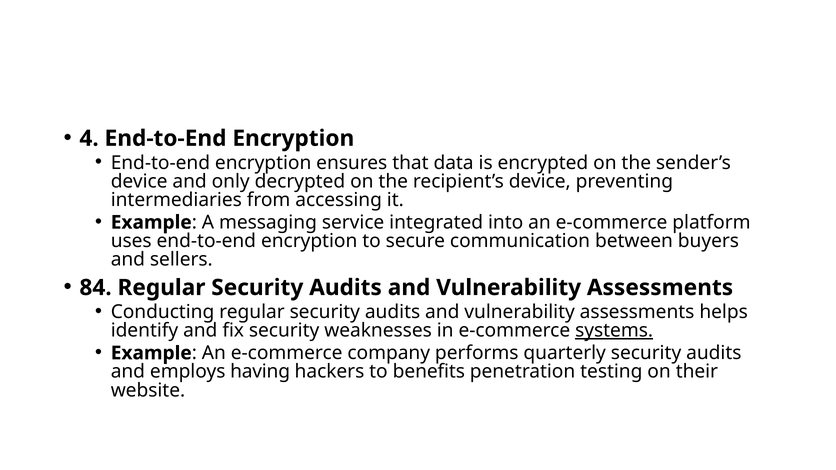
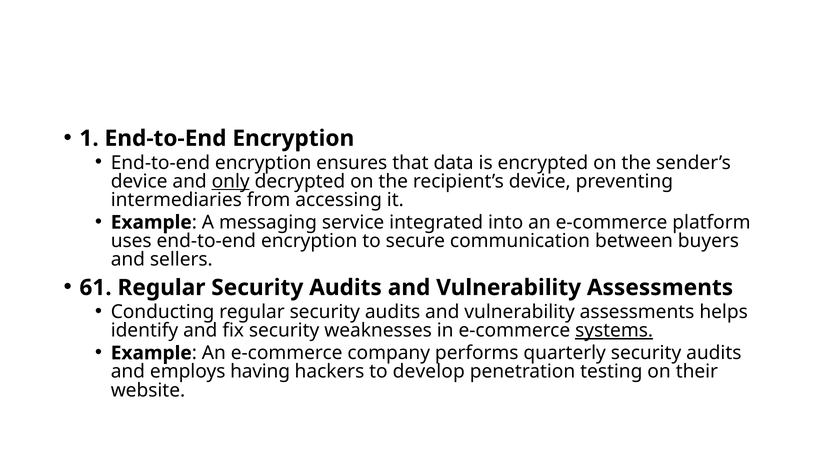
4: 4 -> 1 (89, 138)
only underline: none -> present (231, 181)
84: 84 -> 61 (96, 288)
benefits: benefits -> develop (429, 372)
